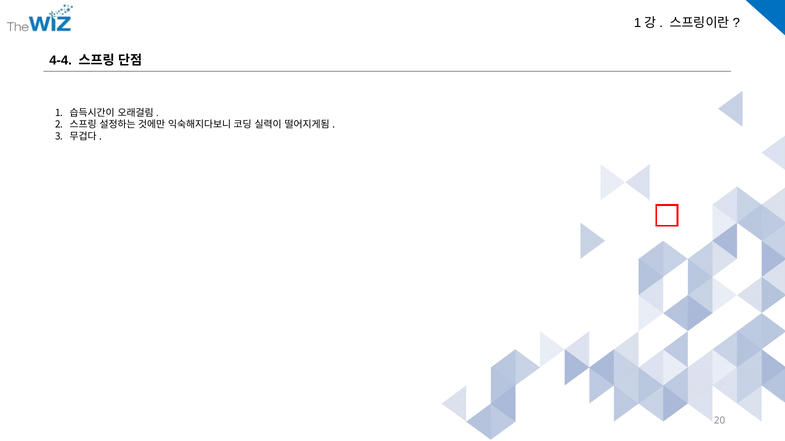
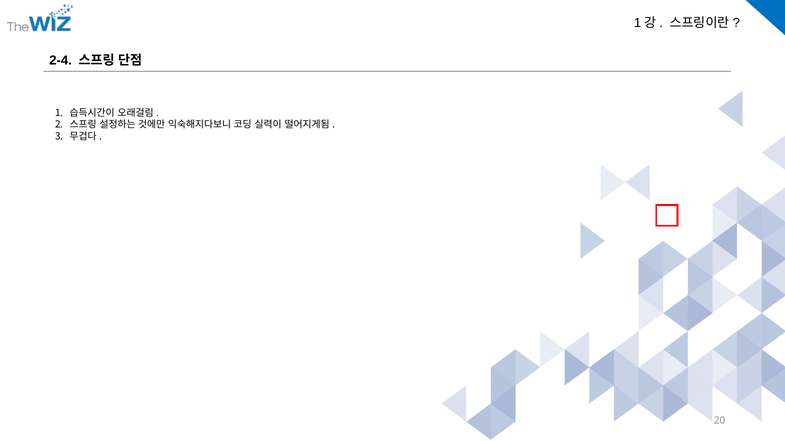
4-4: 4-4 -> 2-4 (61, 61)
